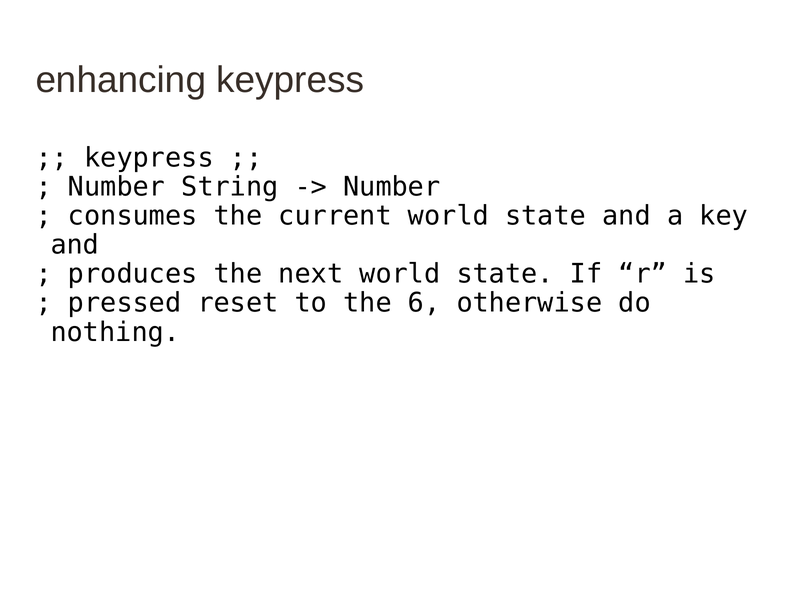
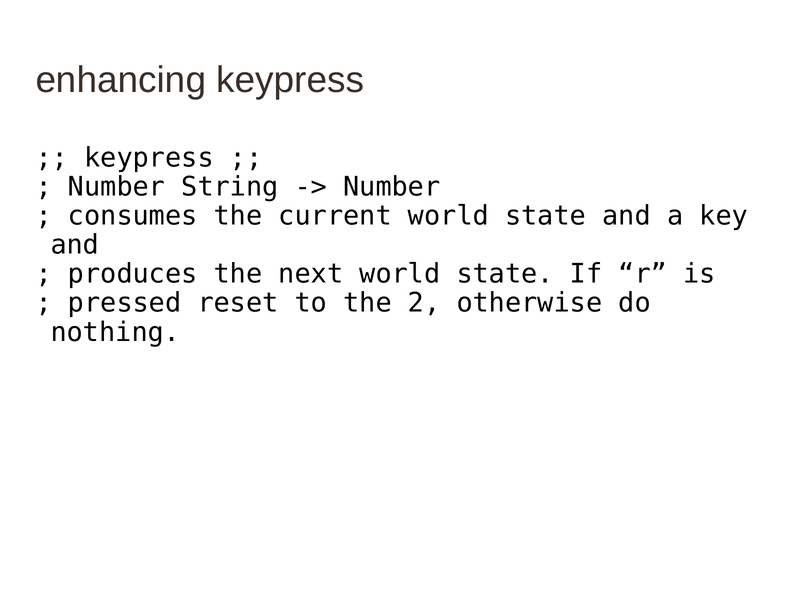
6: 6 -> 2 (424, 303)
